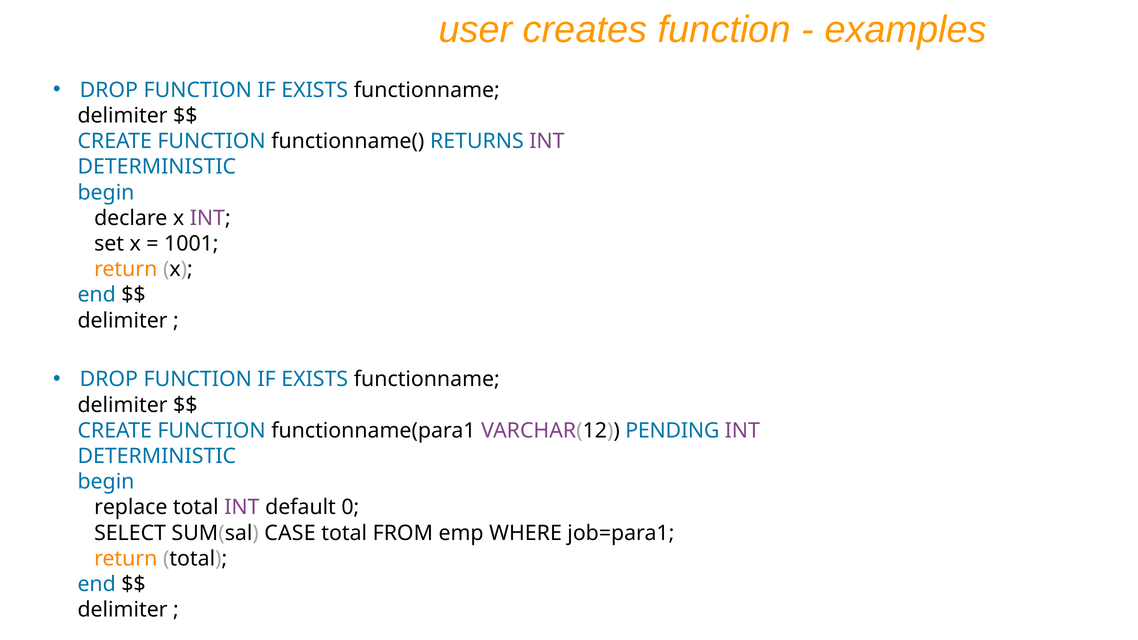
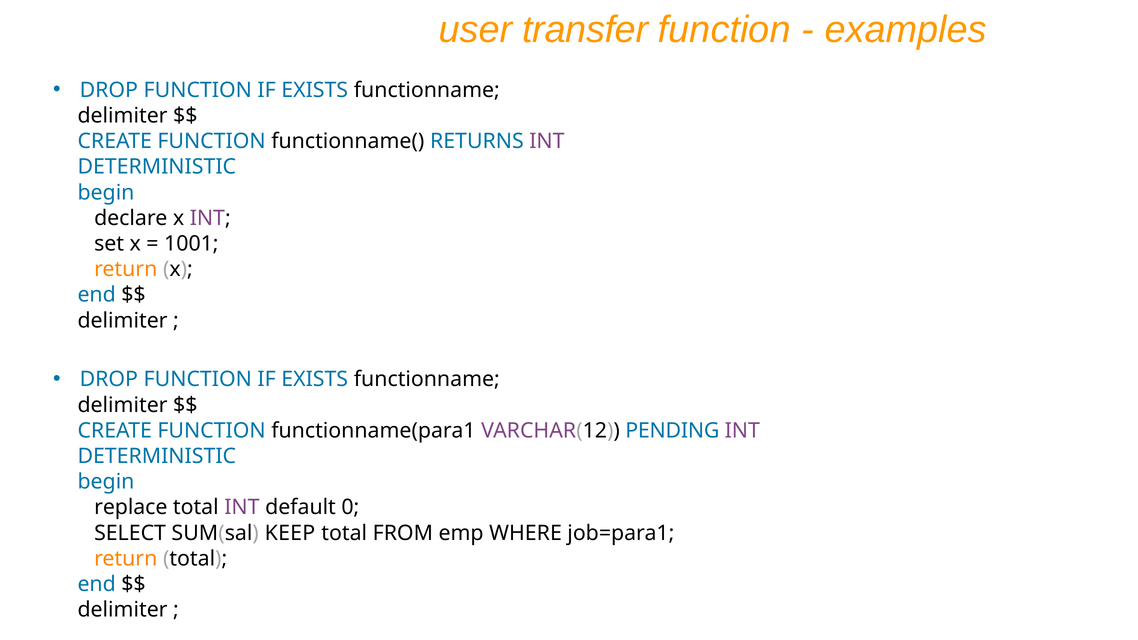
creates: creates -> transfer (585, 30)
CASE: CASE -> KEEP (290, 533)
